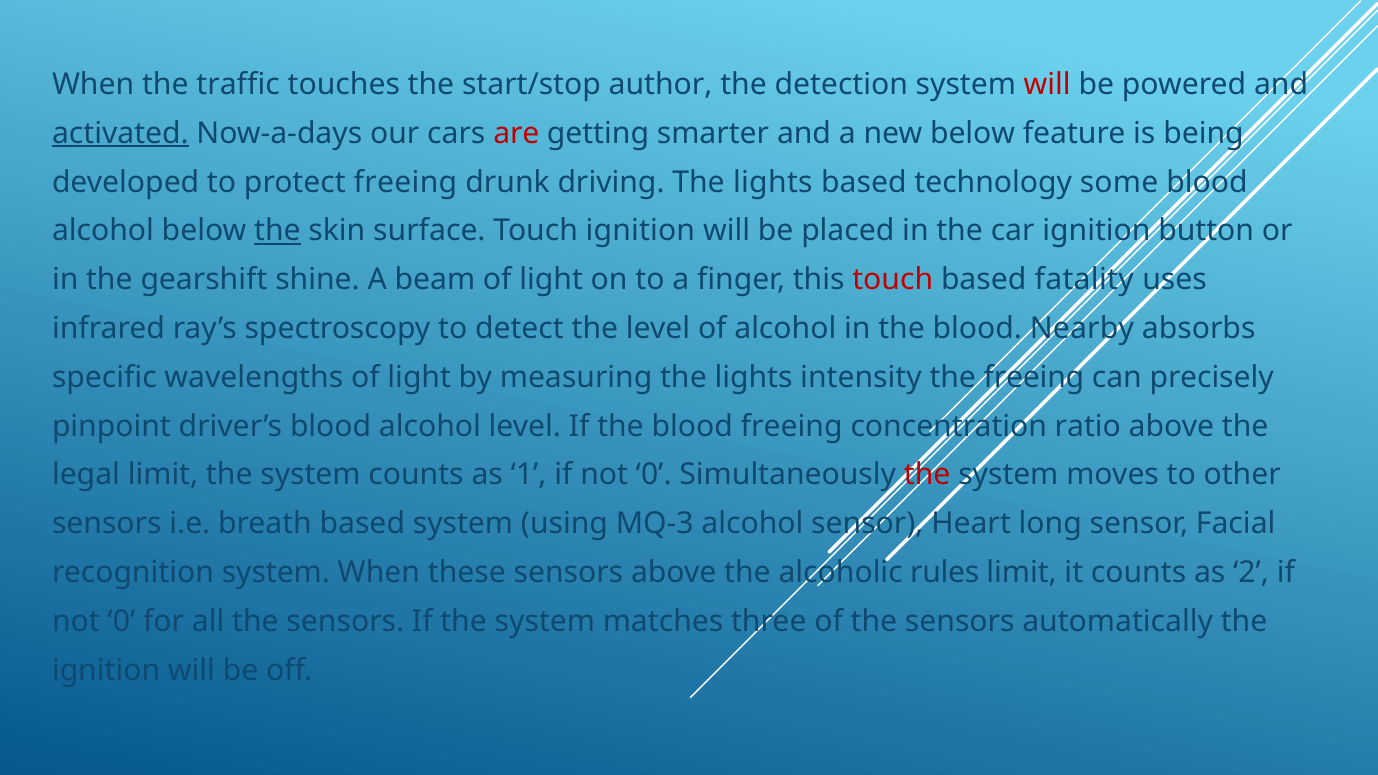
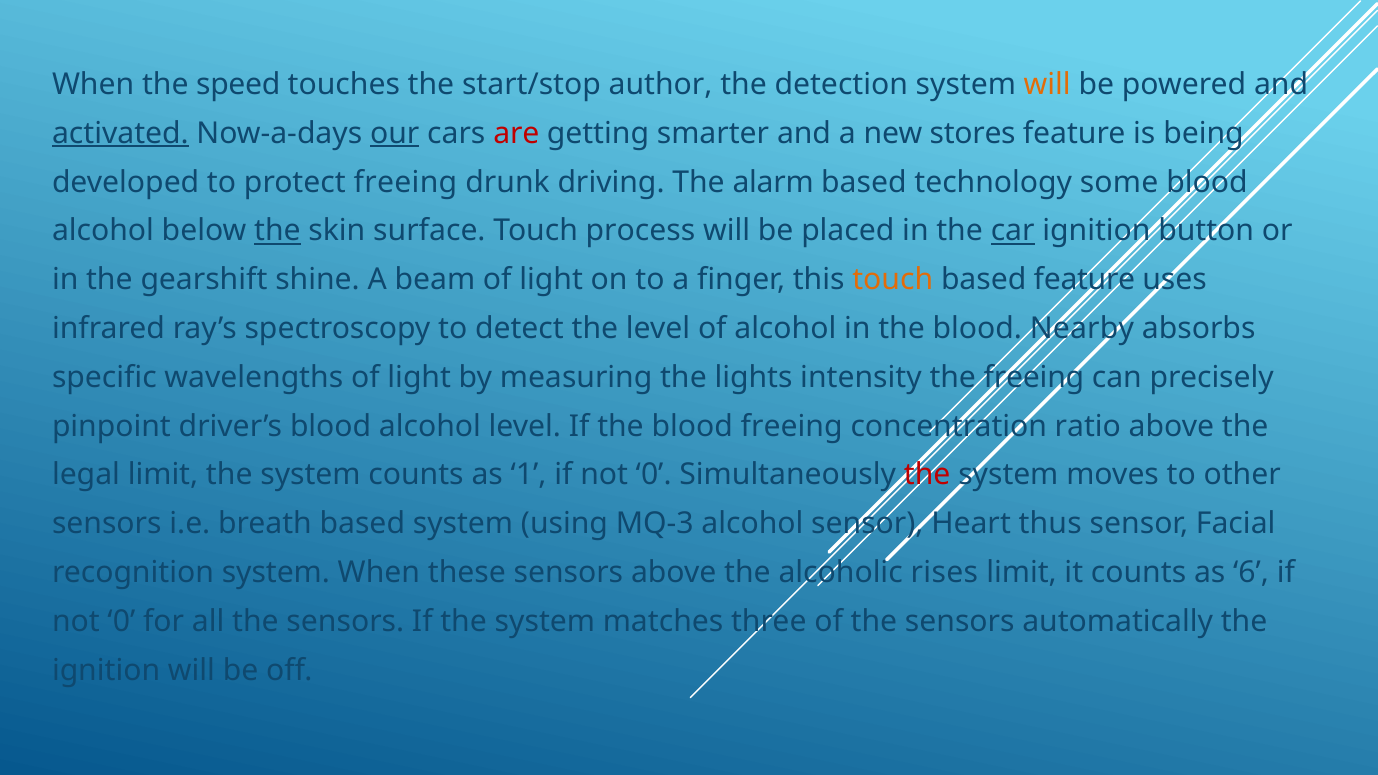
traffic: traffic -> speed (238, 84)
will colour: red -> orange (1047, 84)
our underline: none -> present (395, 133)
new below: below -> stores (973, 133)
driving The lights: lights -> alarm (773, 182)
Touch ignition: ignition -> process (640, 231)
car underline: none -> present (1013, 231)
touch colour: red -> orange (893, 280)
based fatality: fatality -> feature (1084, 280)
long: long -> thus (1050, 524)
rules: rules -> rises (944, 573)
2: 2 -> 6 (1251, 573)
